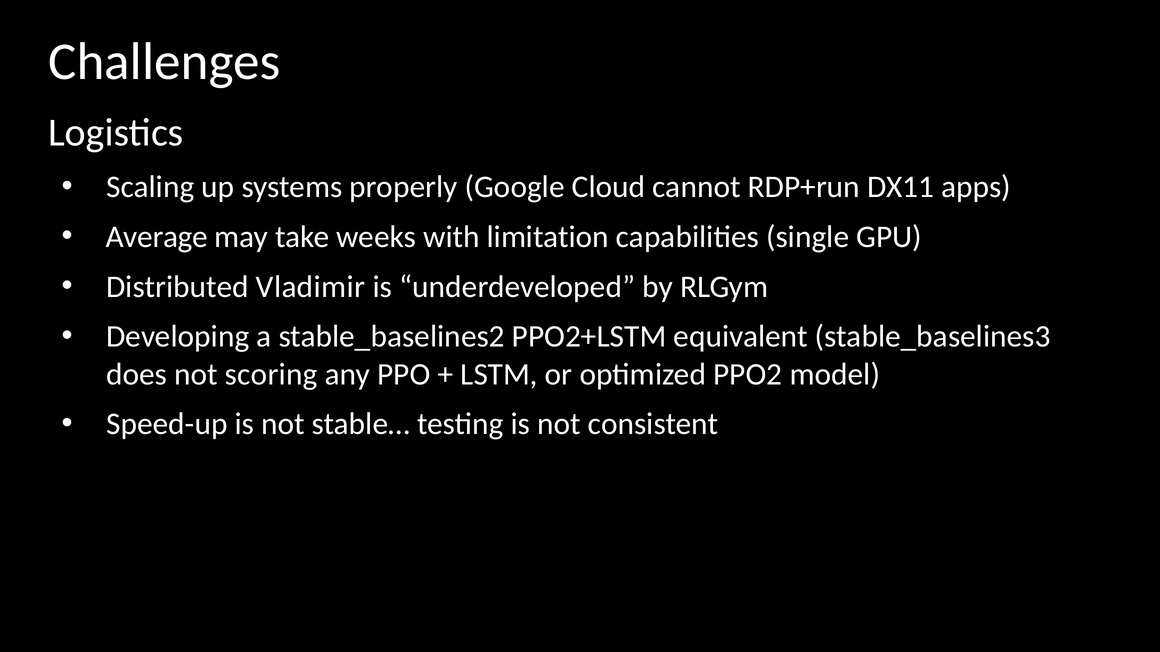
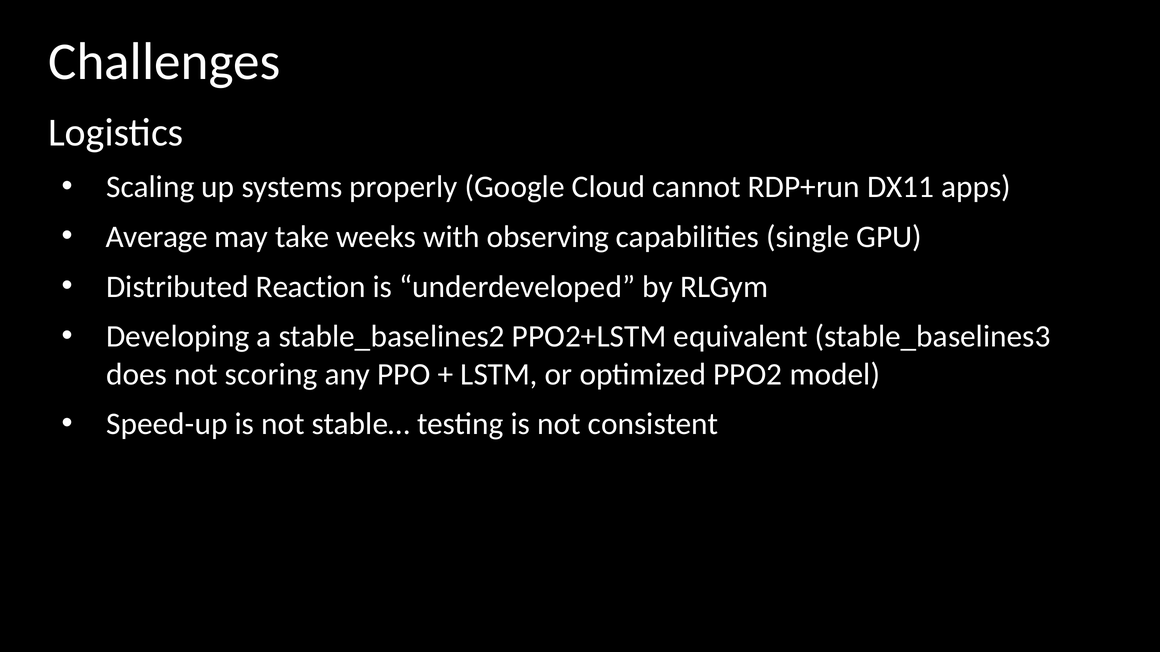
limitation: limitation -> observing (548, 237)
Vladimir: Vladimir -> Reaction (311, 287)
